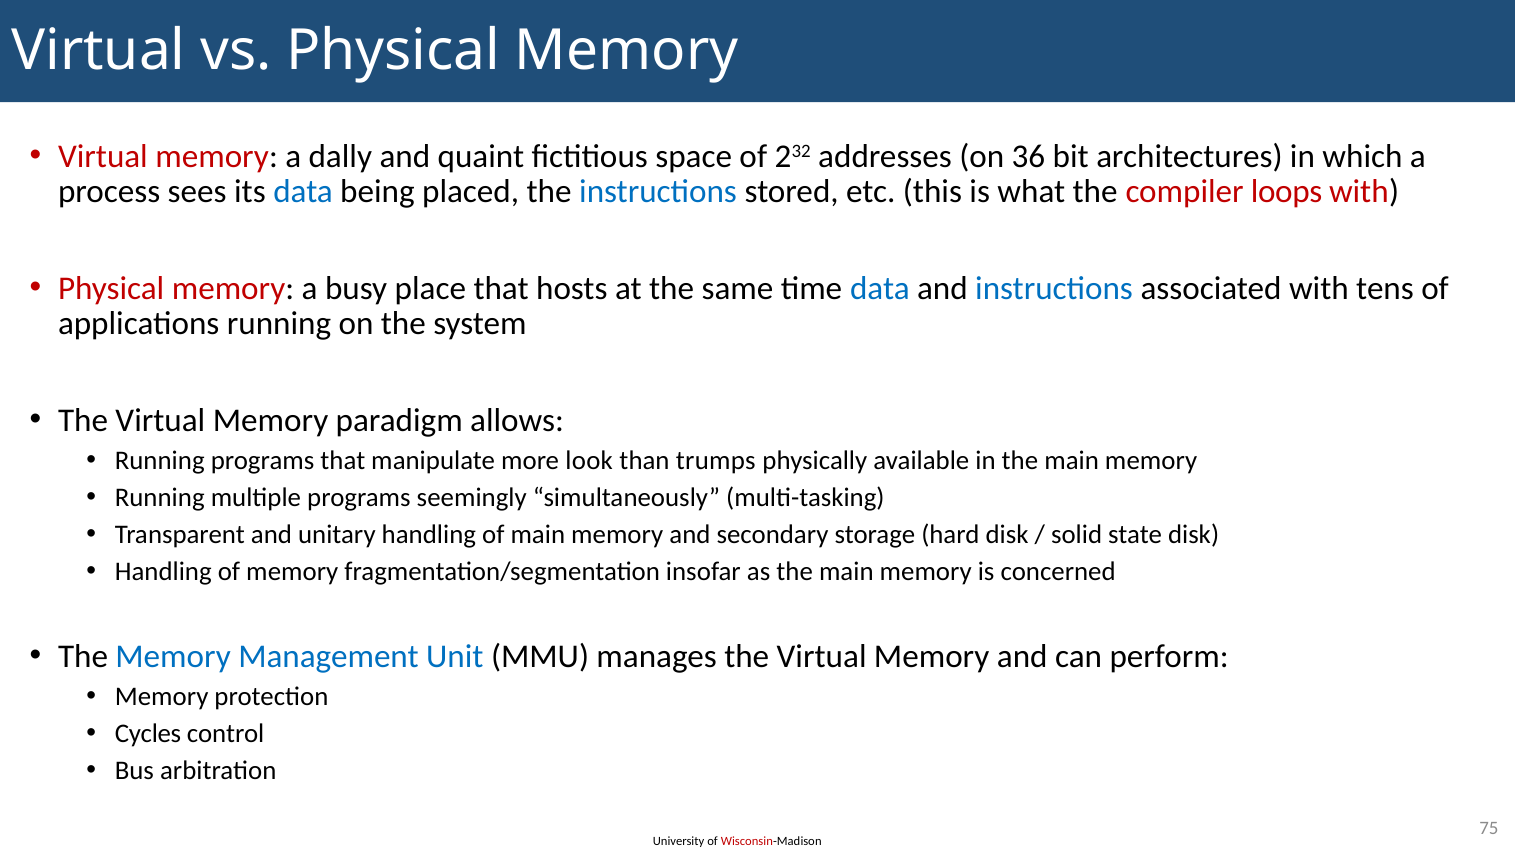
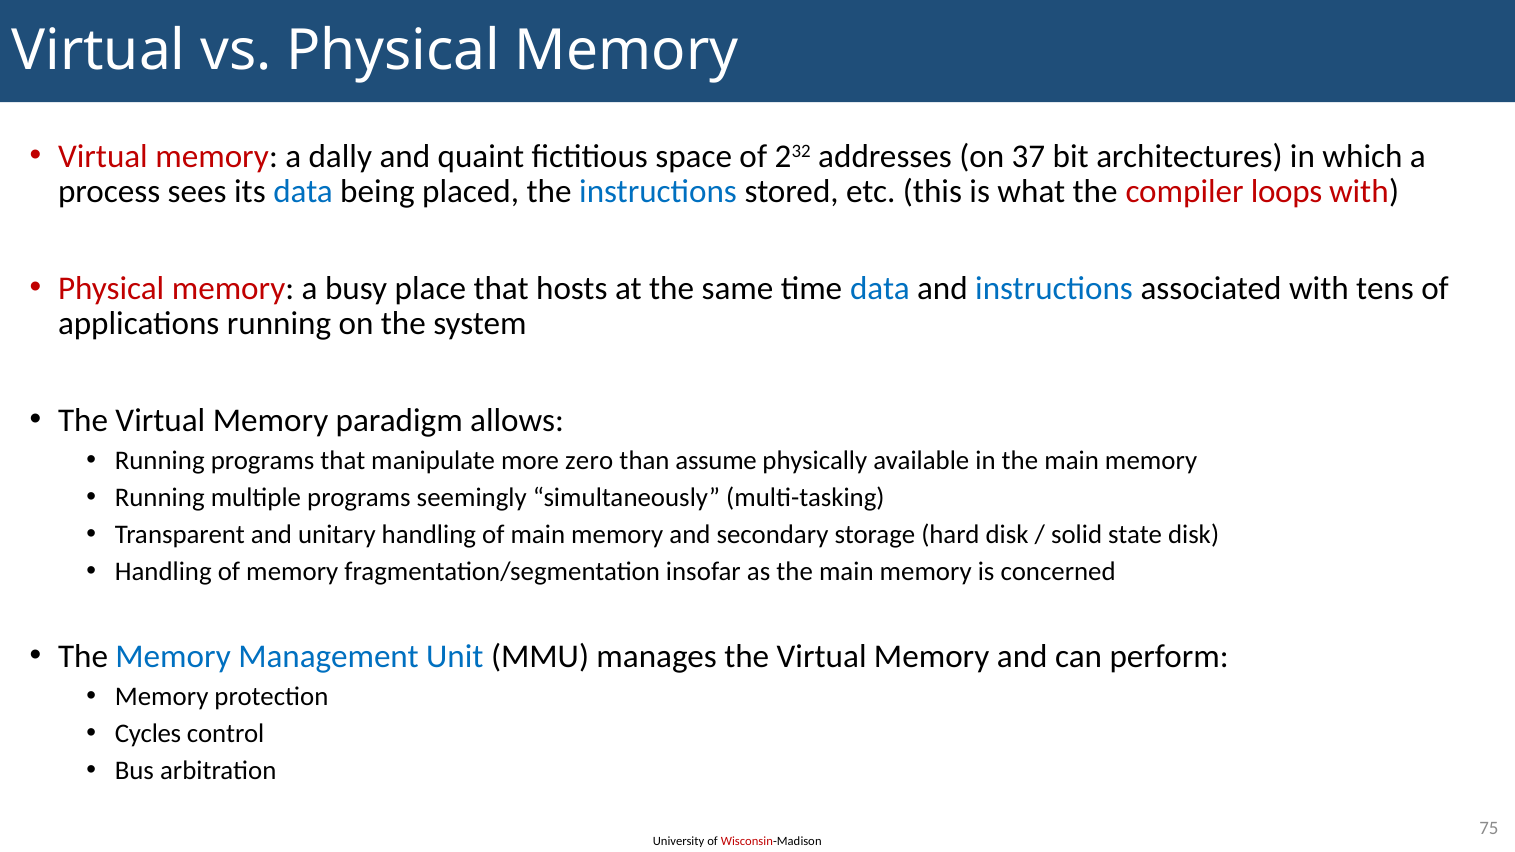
36: 36 -> 37 (1028, 156)
look: look -> zero (589, 461)
trumps: trumps -> assume (716, 461)
